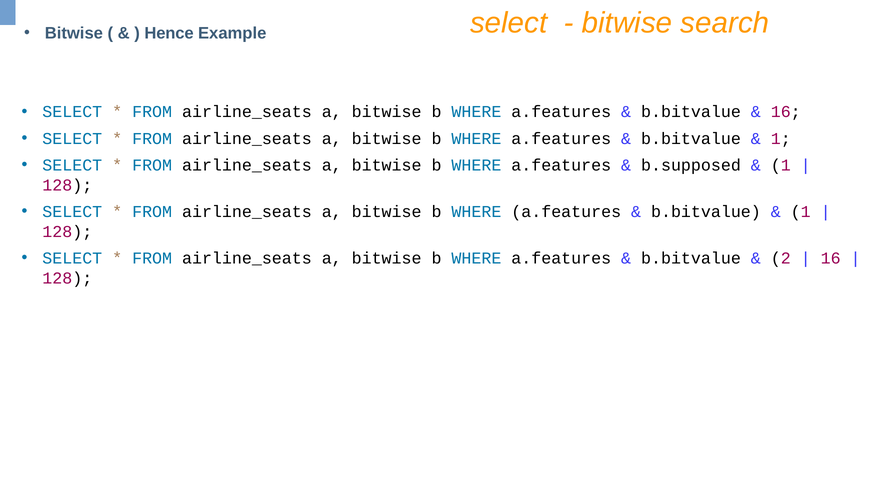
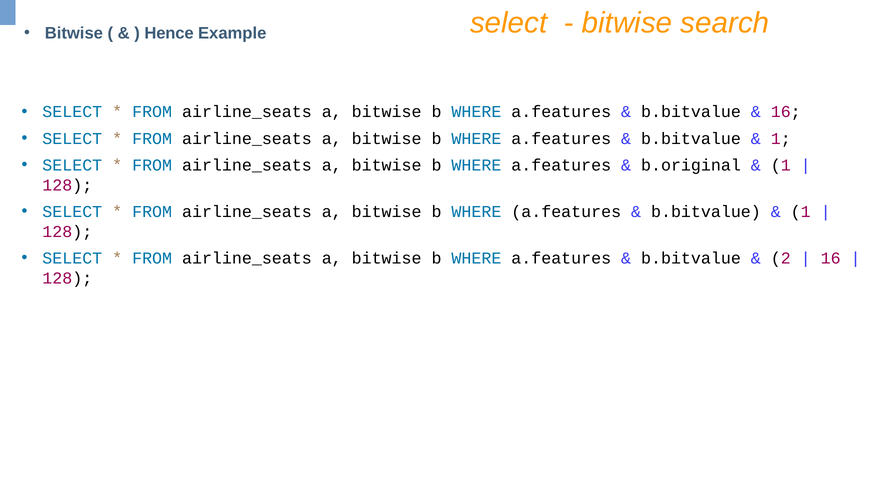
b.supposed: b.supposed -> b.original (691, 165)
